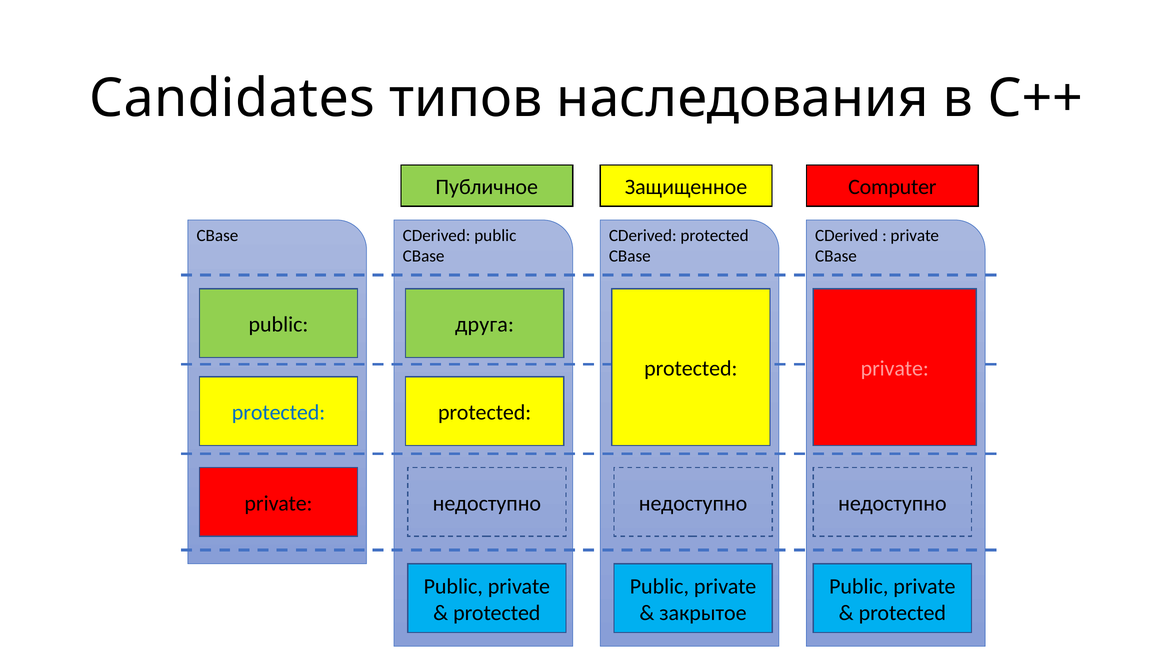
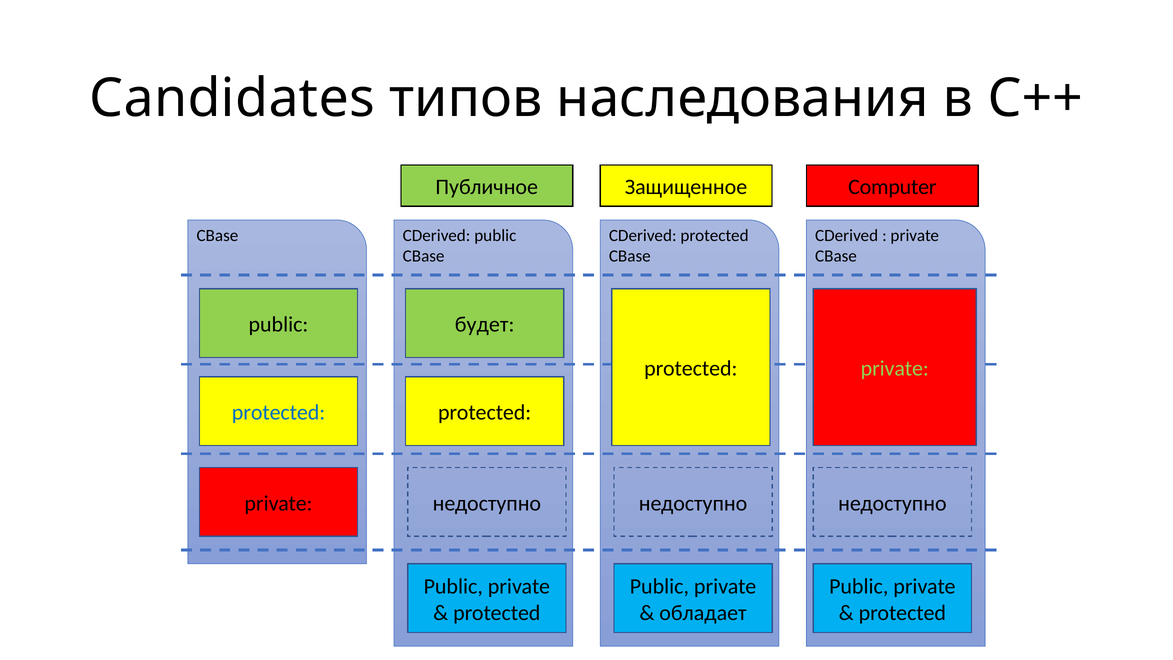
друга: друга -> будет (485, 325)
private colour: pink -> light green (895, 369)
закрытое: закрытое -> обладает (703, 613)
